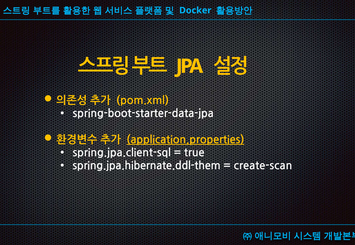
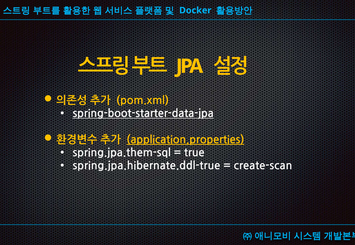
spring-boot-starter-data-jpa underline: none -> present (143, 114)
spring.jpa.client-sql: spring.jpa.client-sql -> spring.jpa.them-sql (122, 153)
spring.jpa.hibernate.ddl-them: spring.jpa.hibernate.ddl-them -> spring.jpa.hibernate.ddl-true (146, 166)
